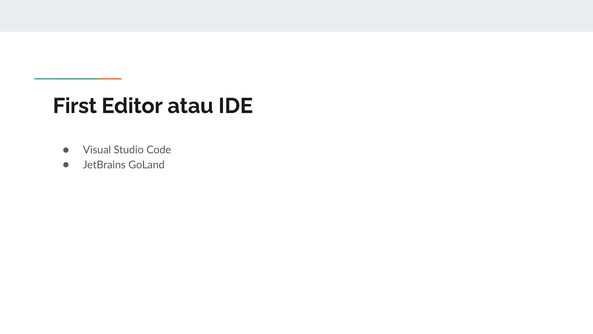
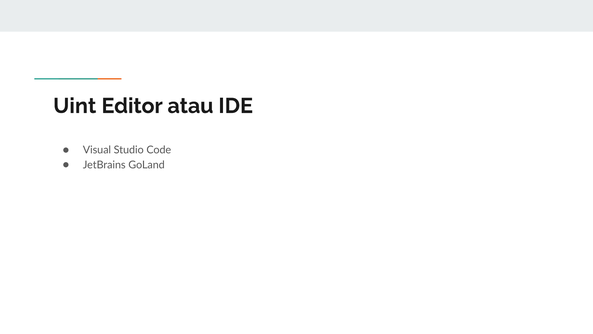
First: First -> Uint (75, 106)
